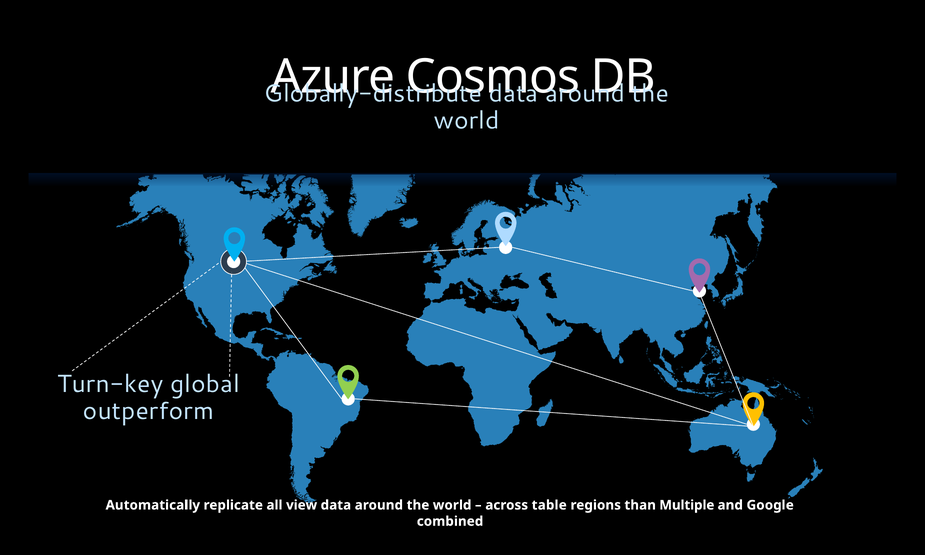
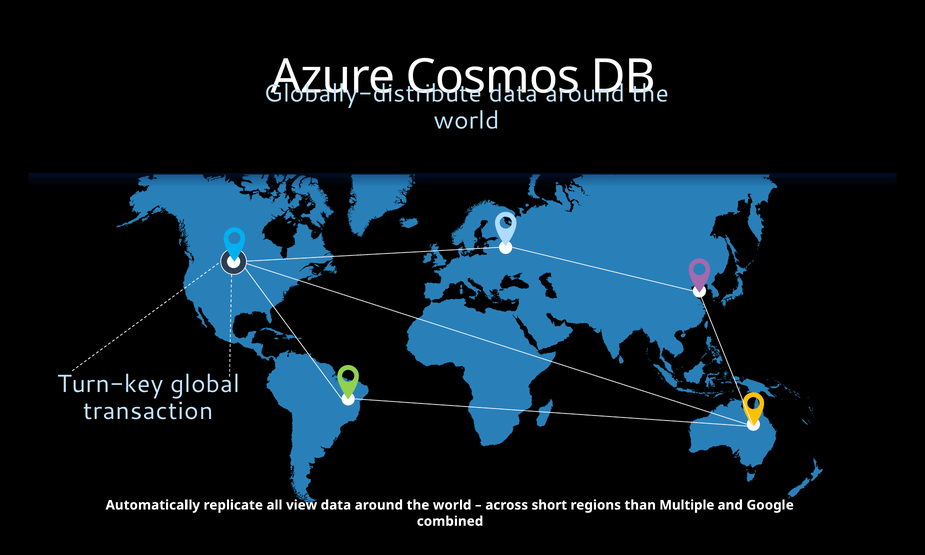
outperform: outperform -> transaction (148, 411)
table: table -> short (549, 505)
